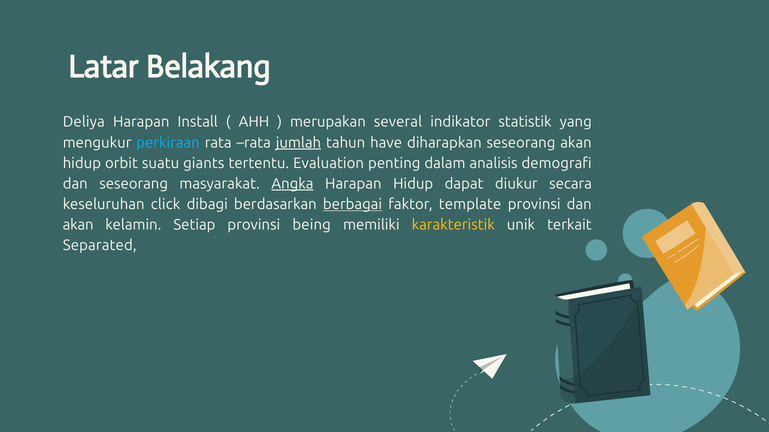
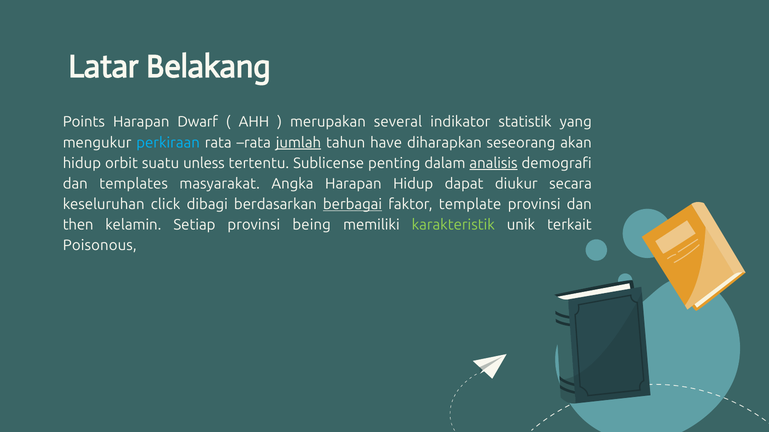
Deliya: Deliya -> Points (84, 122)
Install: Install -> Dwarf (198, 122)
giants: giants -> unless (204, 163)
Evaluation: Evaluation -> Sublicense (329, 163)
analisis underline: none -> present (494, 163)
dan seseorang: seseorang -> templates (134, 184)
Angka underline: present -> none (292, 184)
akan: akan -> then (78, 225)
karakteristik colour: yellow -> light green (453, 225)
Separated: Separated -> Poisonous (100, 246)
